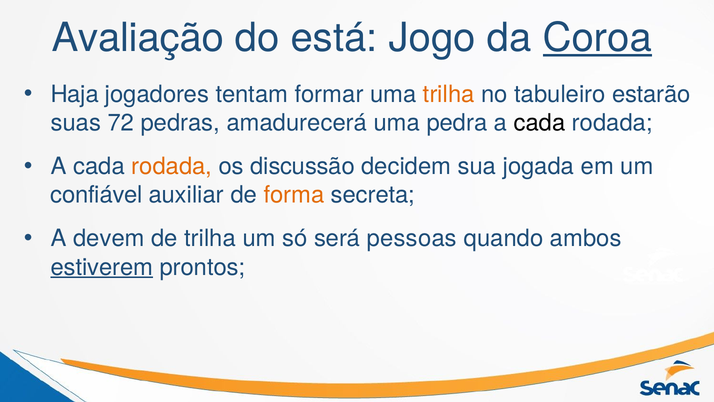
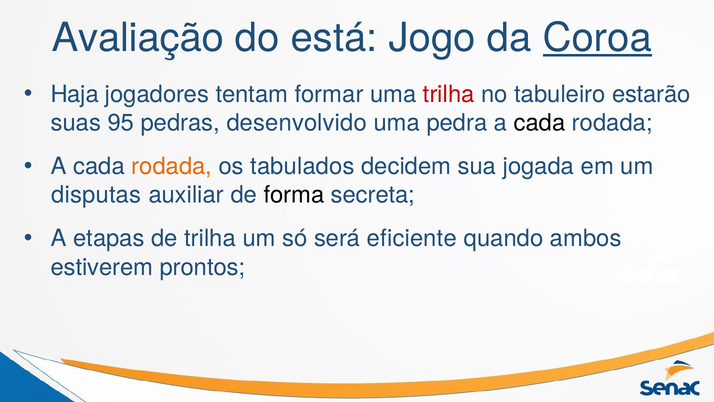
trilha colour: orange -> red (449, 94)
72: 72 -> 95 (121, 123)
amadurecerá: amadurecerá -> desenvolvido (297, 123)
discussão: discussão -> tabulados (302, 166)
confiável: confiável -> disputas (96, 195)
forma colour: orange -> black (294, 195)
devem: devem -> etapas (109, 238)
pessoas: pessoas -> eficiente (412, 238)
estiverem underline: present -> none (102, 267)
